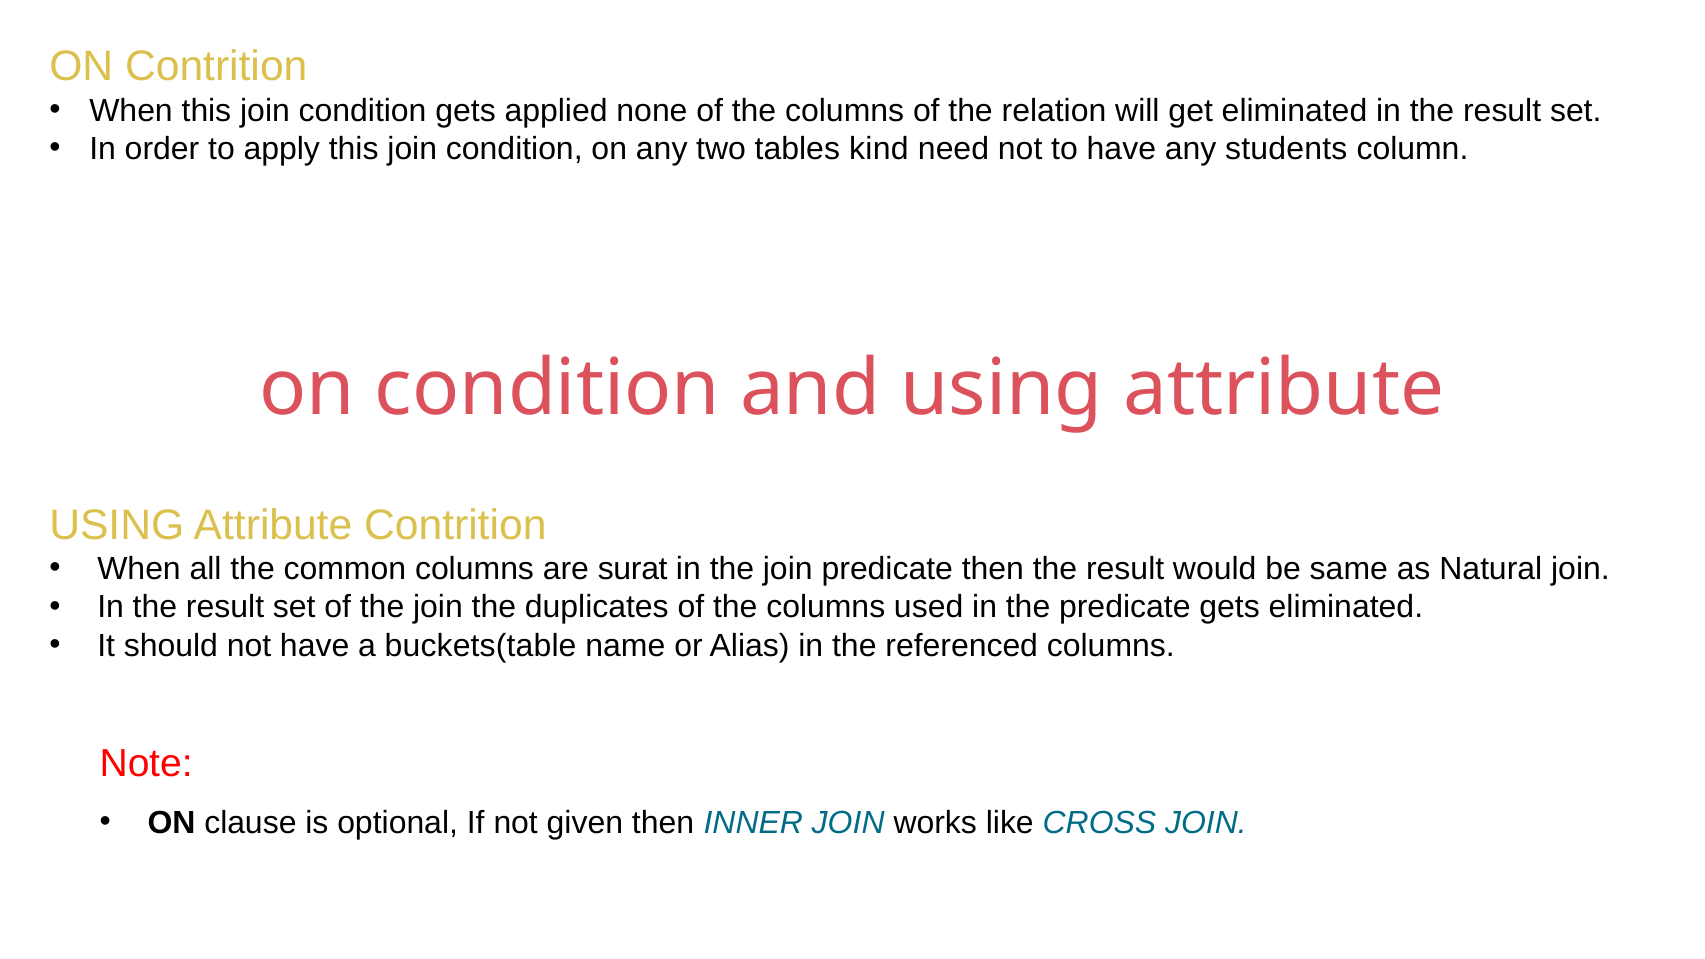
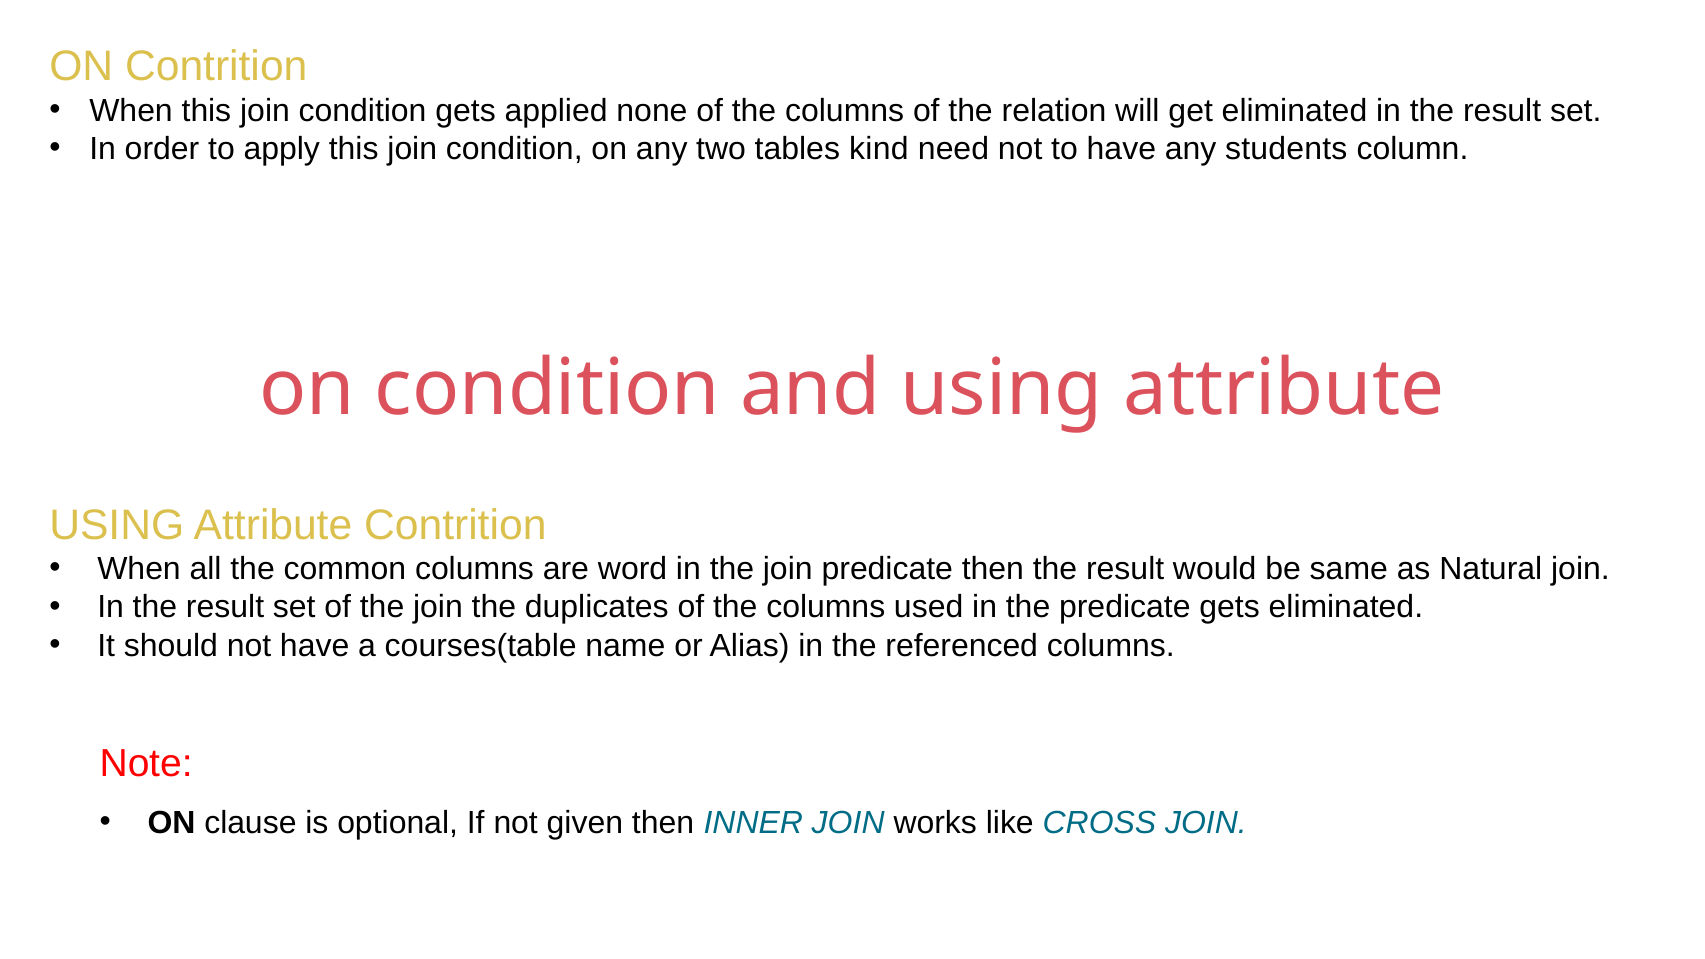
surat: surat -> word (633, 569)
buckets(table: buckets(table -> courses(table (481, 646)
